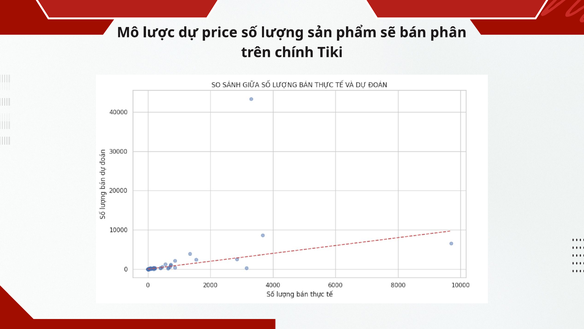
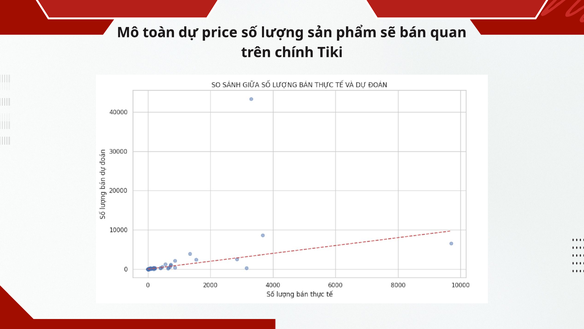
lược: lược -> toàn (159, 32)
phân: phân -> quan (448, 32)
